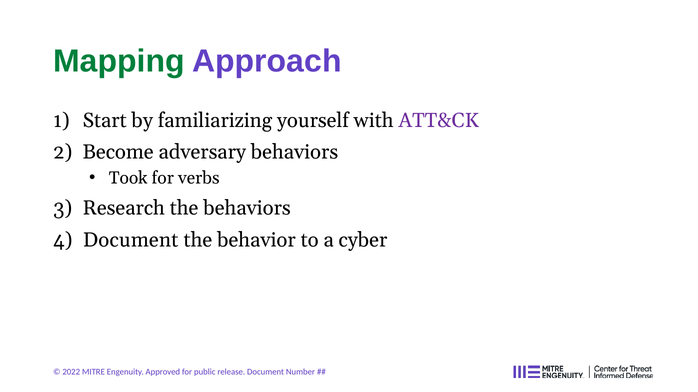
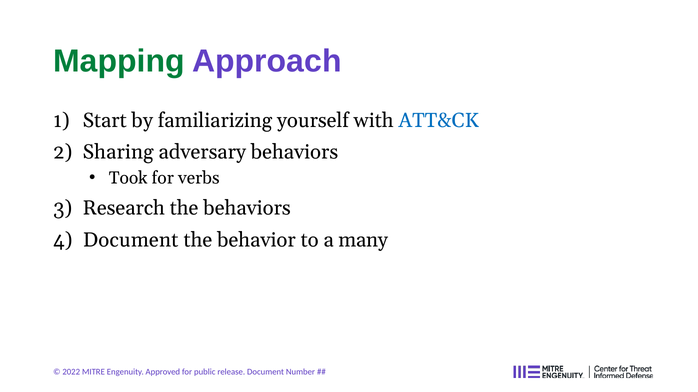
ATT&CK colour: purple -> blue (439, 121)
Become: Become -> Sharing (118, 152)
cyber: cyber -> many (363, 240)
